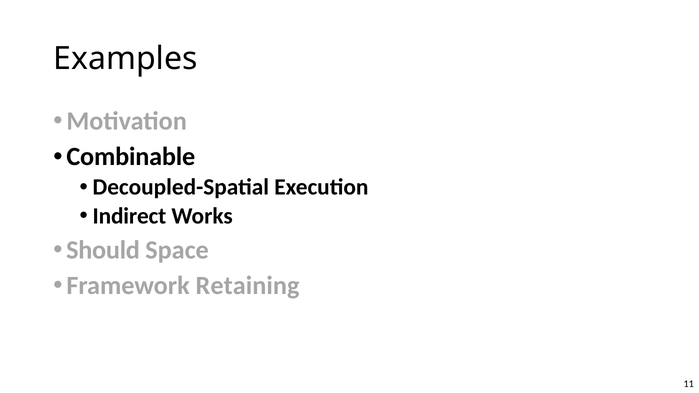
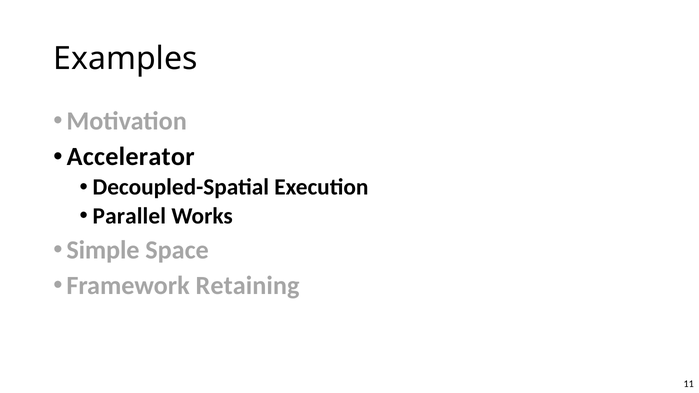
Combinable: Combinable -> Accelerator (131, 157)
Indirect: Indirect -> Parallel (129, 216)
Should: Should -> Simple (103, 250)
